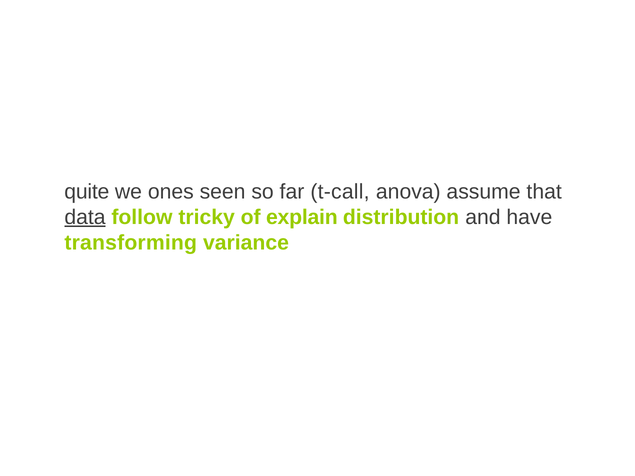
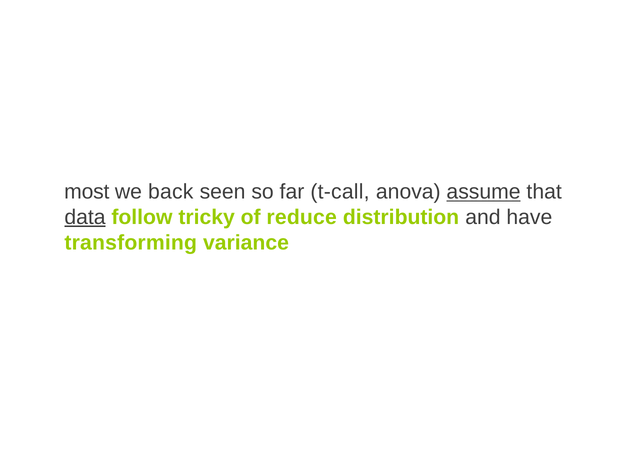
quite: quite -> most (87, 192)
ones: ones -> back (171, 192)
assume underline: none -> present (484, 192)
explain: explain -> reduce (302, 217)
